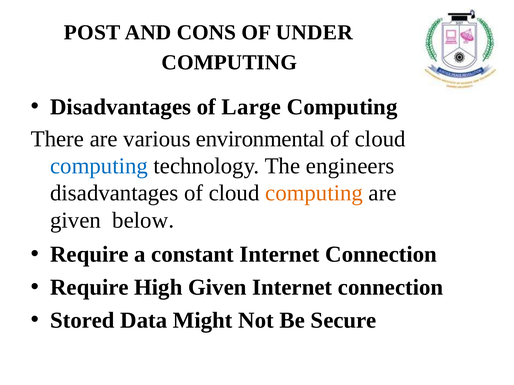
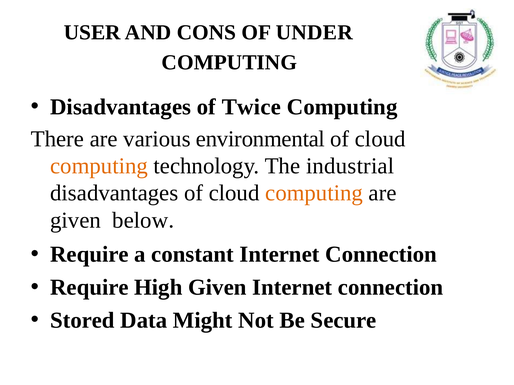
POST: POST -> USER (92, 32)
Large: Large -> Twice (251, 107)
computing colour: blue -> orange (99, 166)
engineers: engineers -> industrial (350, 166)
